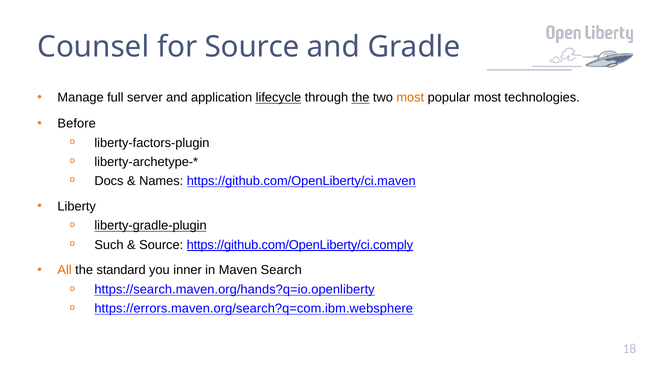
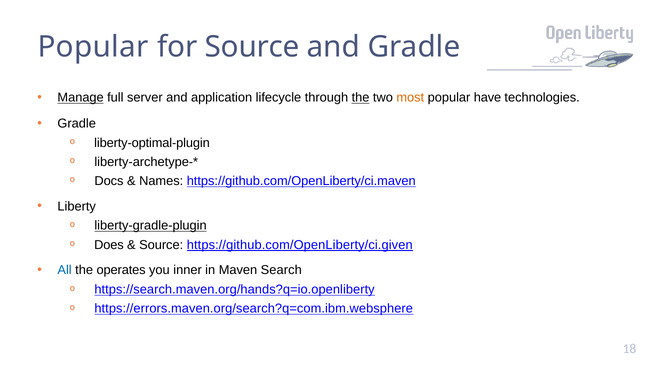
Counsel: Counsel -> Popular (93, 47)
Manage underline: none -> present (81, 98)
lifecycle underline: present -> none (278, 98)
popular most: most -> have (487, 98)
Before: Before -> Gradle (77, 123)
liberty-factors-plugin: liberty-factors-plugin -> liberty-optimal-plugin (152, 143)
Such: Such -> Does (109, 244)
https://github.com/OpenLiberty/ci.comply: https://github.com/OpenLiberty/ci.comply -> https://github.com/OpenLiberty/ci.given (300, 244)
All colour: orange -> blue (65, 270)
standard: standard -> operates (121, 270)
